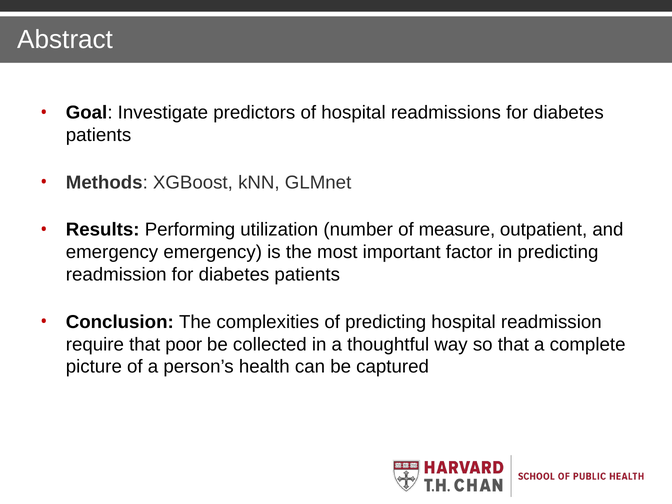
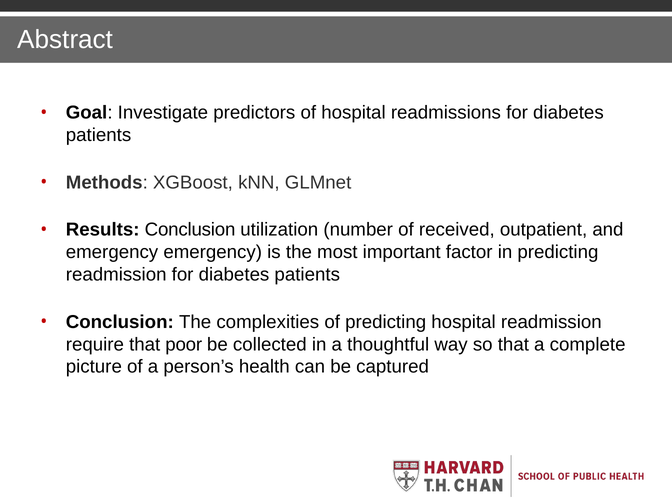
Results Performing: Performing -> Conclusion (190, 230)
measure: measure -> received (457, 230)
